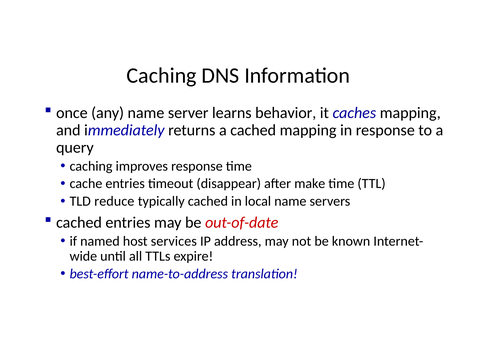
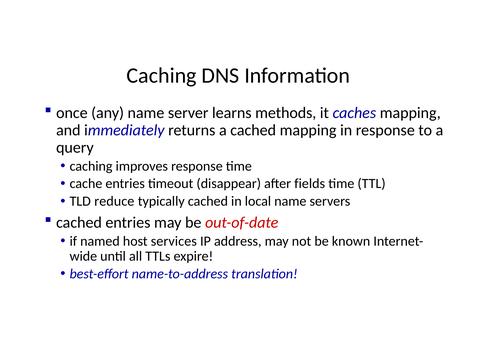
behavior: behavior -> methods (286, 113)
make: make -> fields (310, 184)
